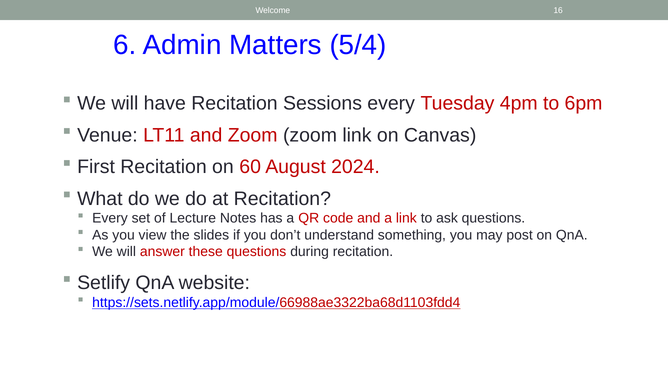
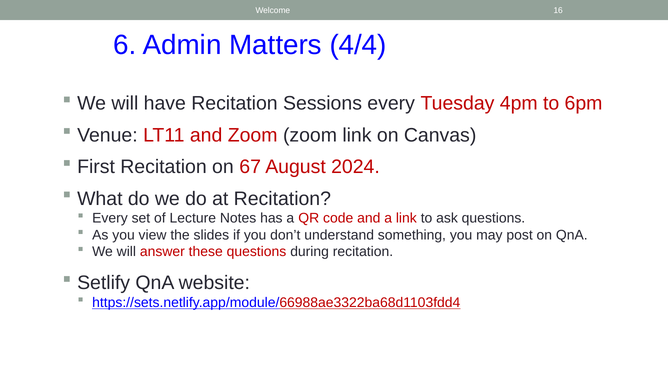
5/4: 5/4 -> 4/4 (358, 45)
60: 60 -> 67 (250, 167)
